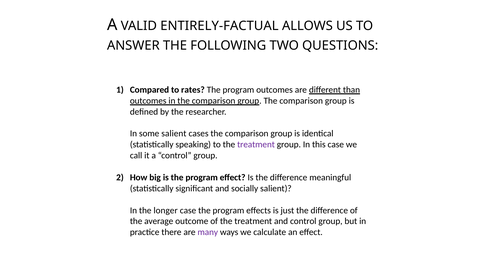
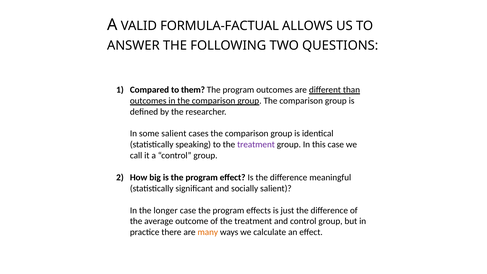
ENTIRELY-FACTUAL: ENTIRELY-FACTUAL -> FORMULA-FACTUAL (220, 26)
rates: rates -> them (193, 90)
many colour: purple -> orange (208, 232)
